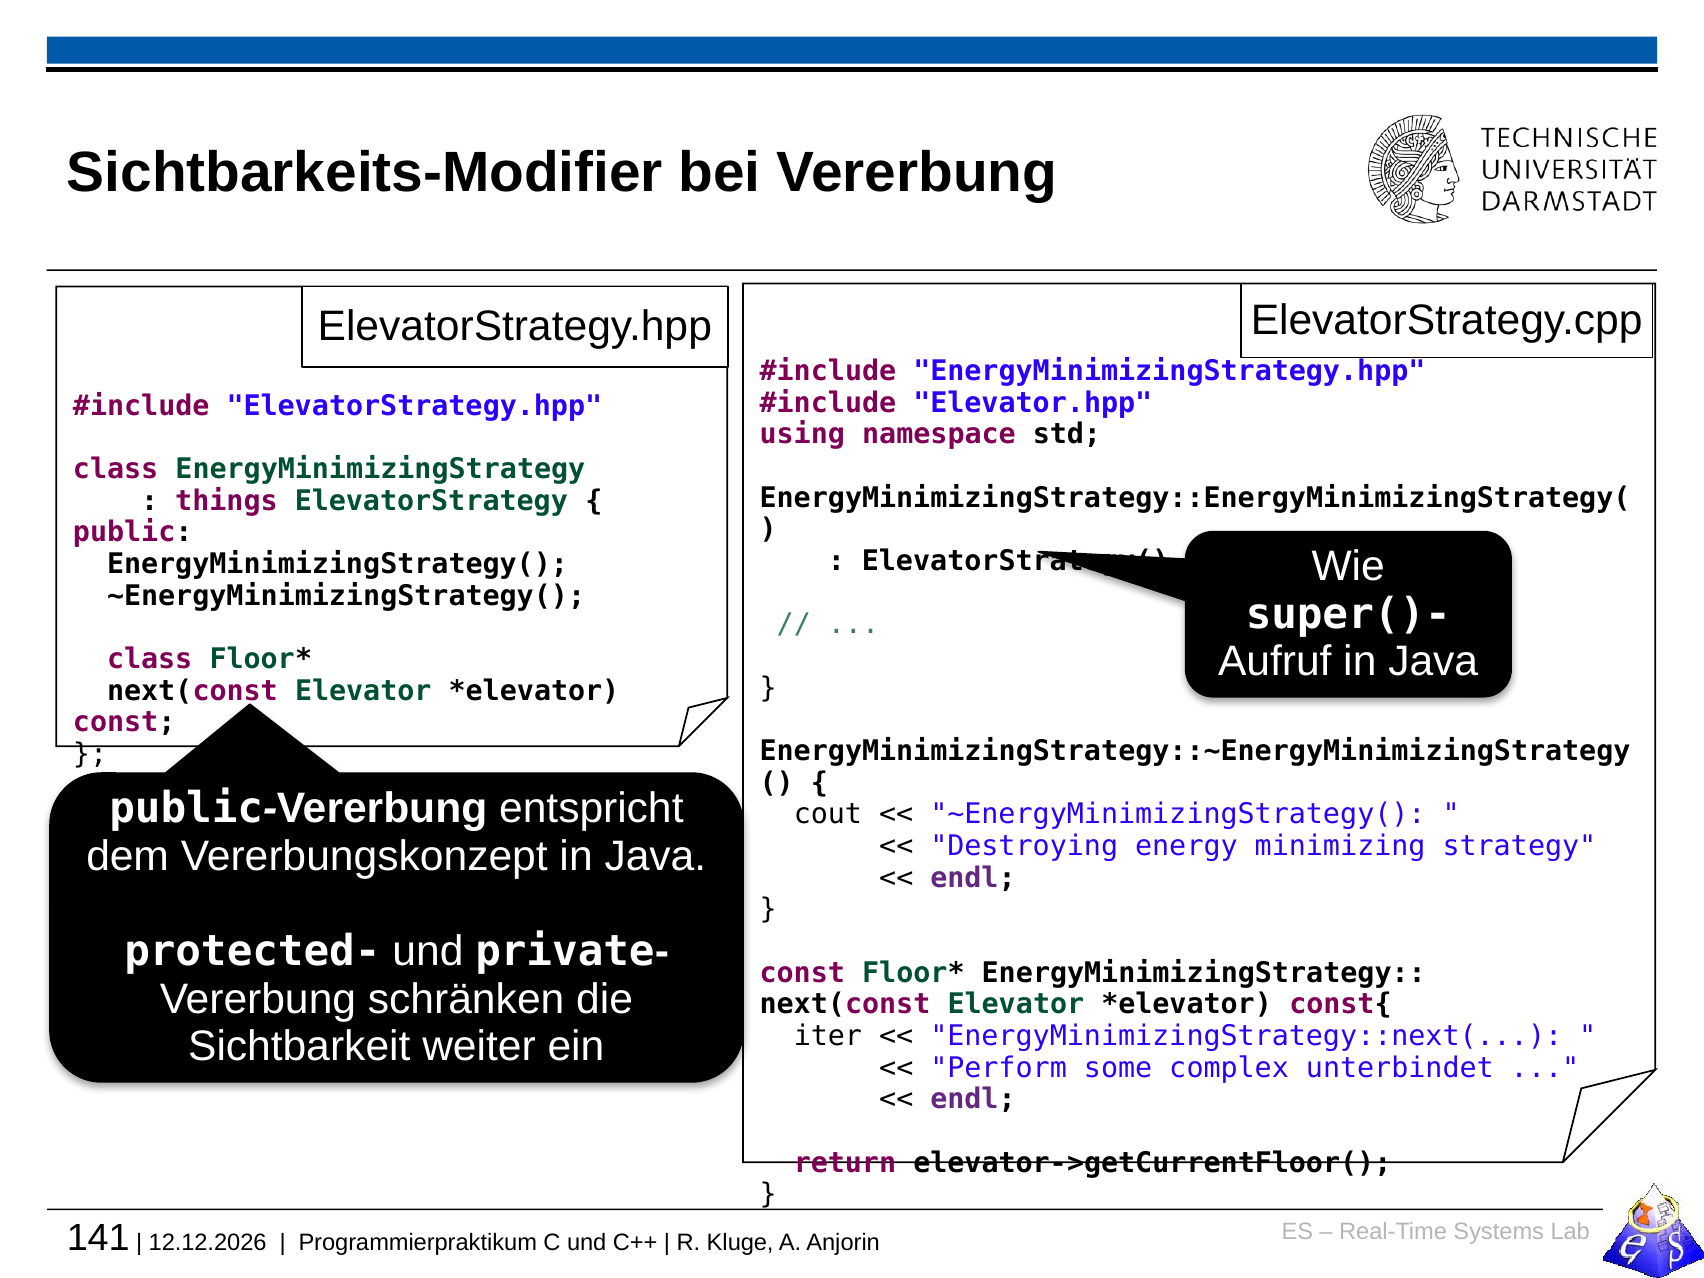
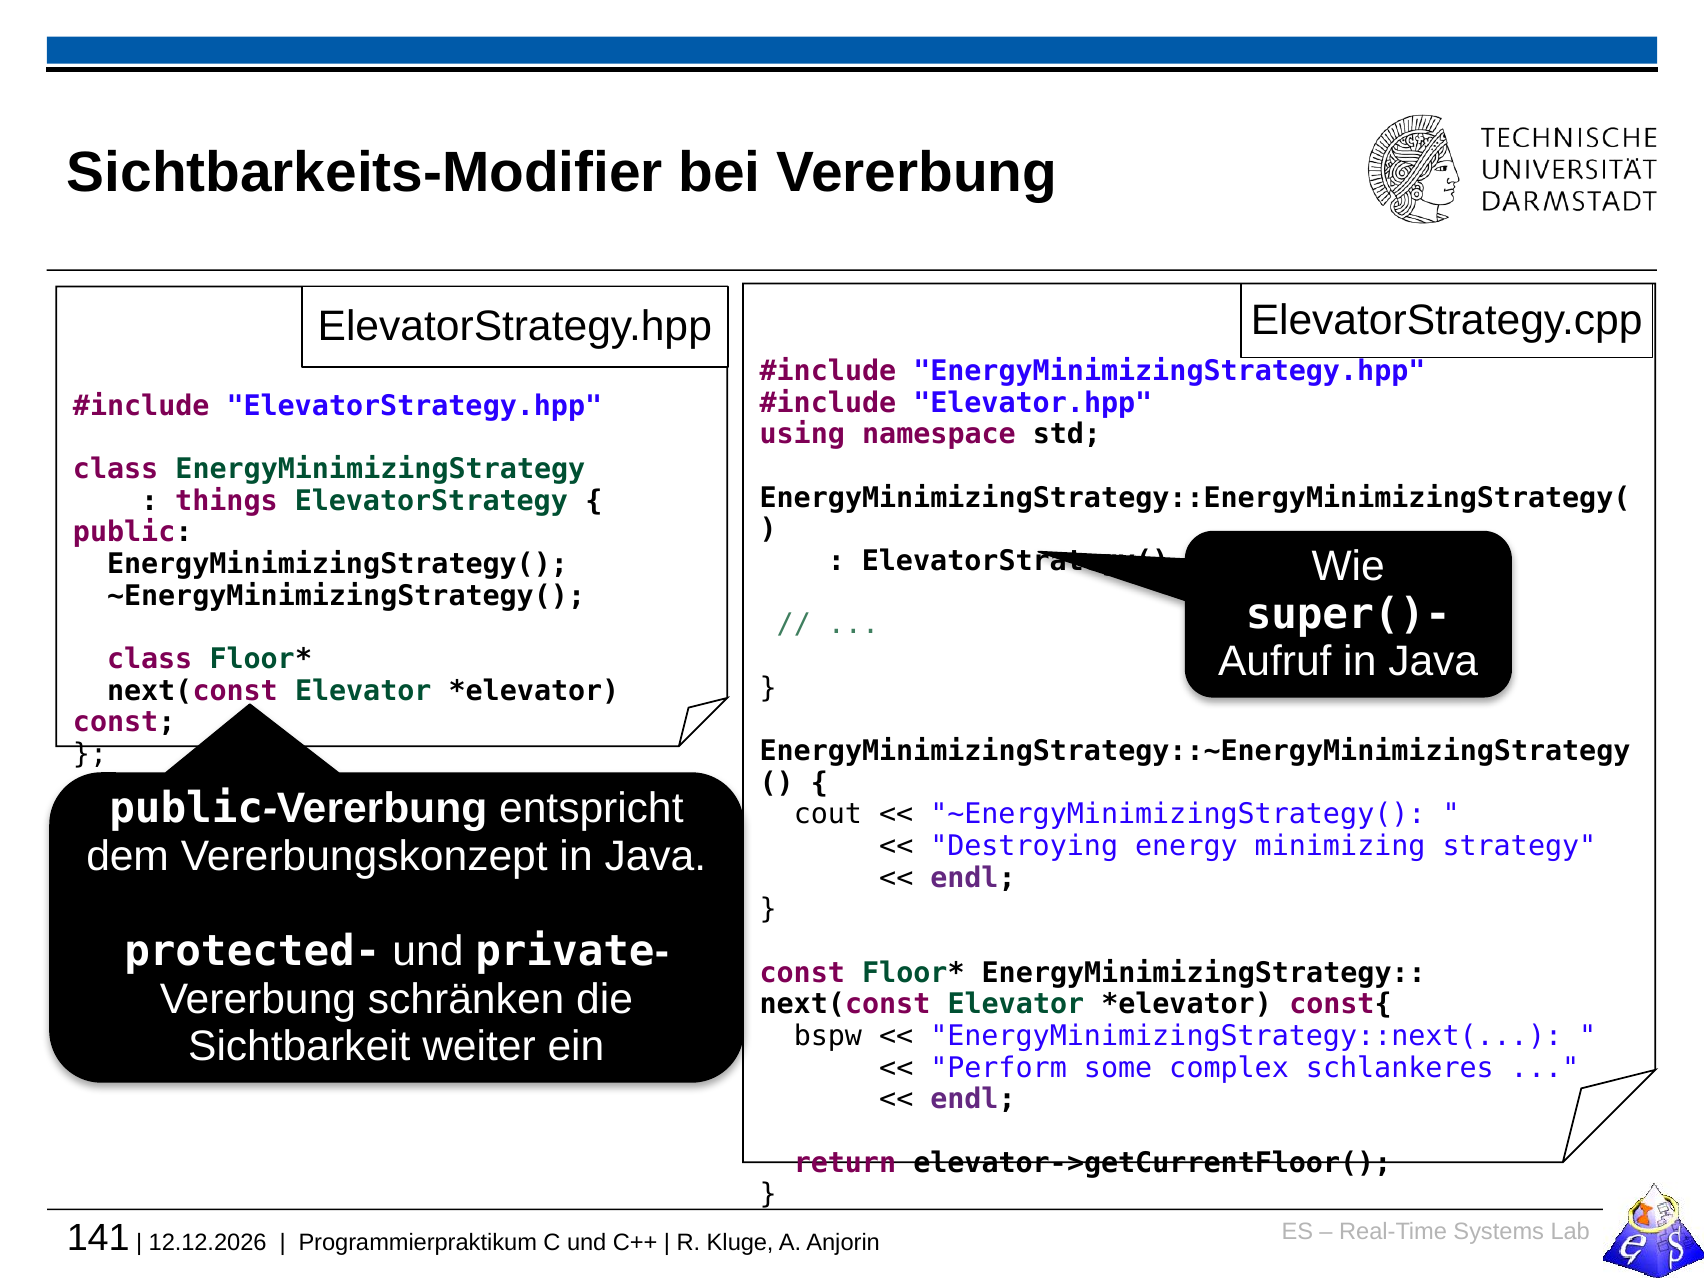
iter: iter -> bspw (828, 1036)
unterbindet: unterbindet -> schlankeres (1400, 1068)
